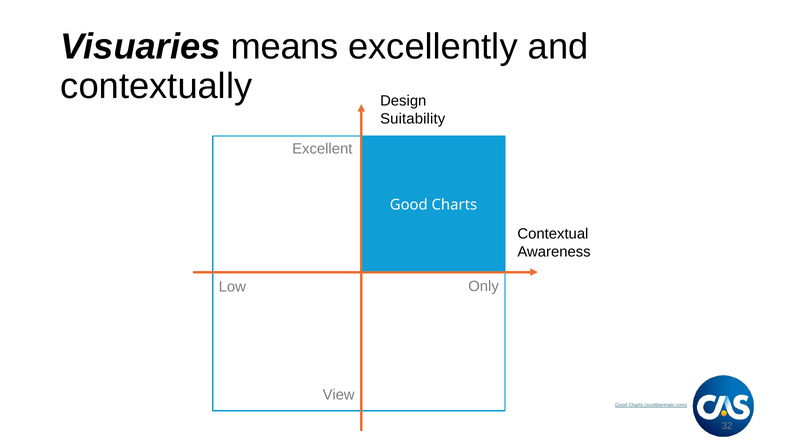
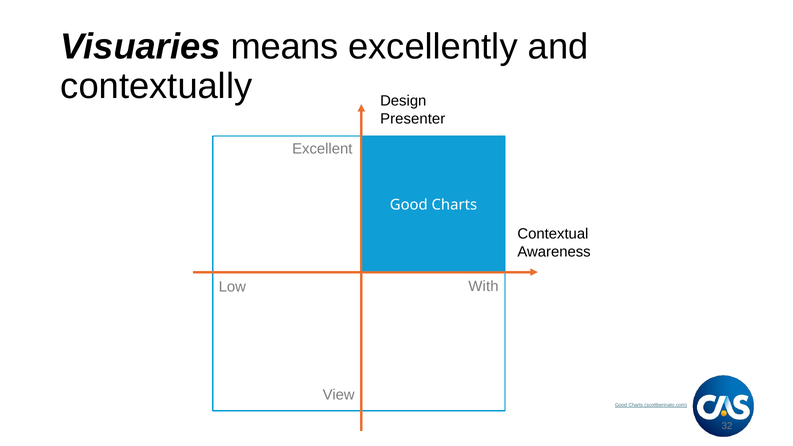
Suitability: Suitability -> Presenter (413, 119)
Only: Only -> With (483, 286)
